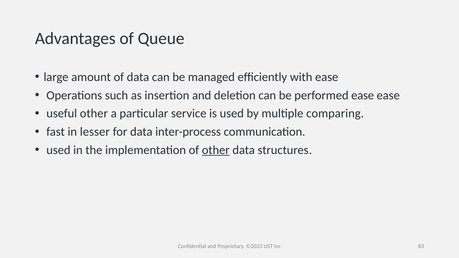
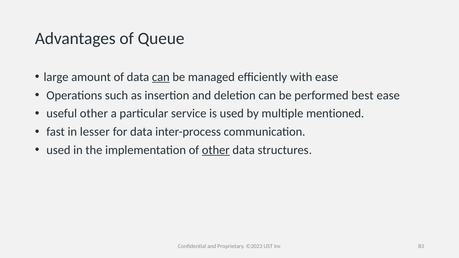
can underline: none -> present (161, 77)
performed ease: ease -> best (363, 95)
comparing: comparing -> mentioned (335, 114)
